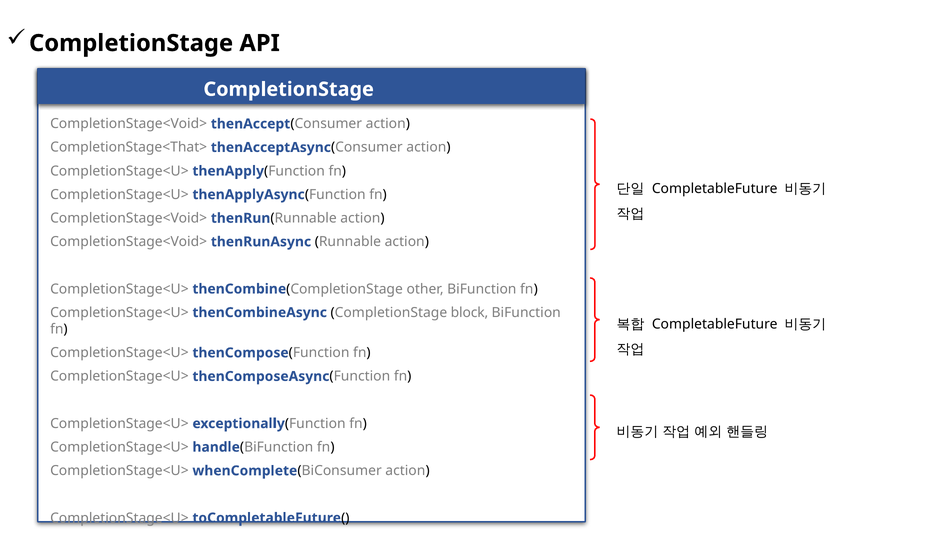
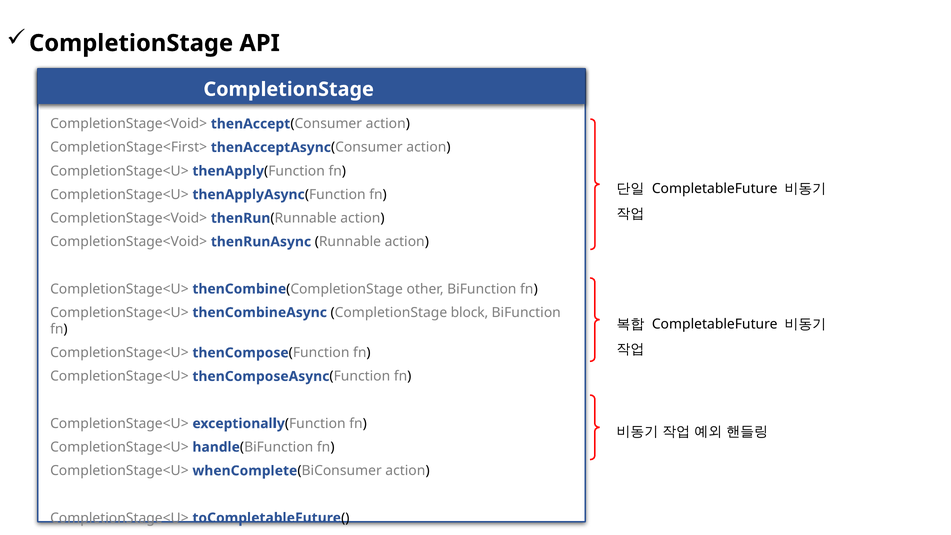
CompletionStage<That>: CompletionStage<That> -> CompletionStage<First> (129, 147)
